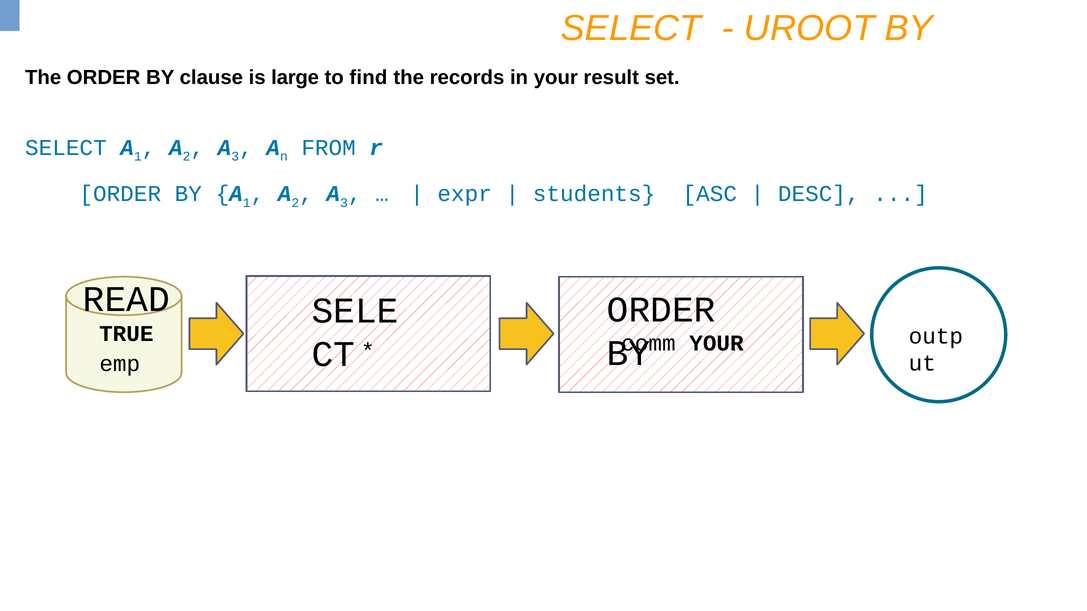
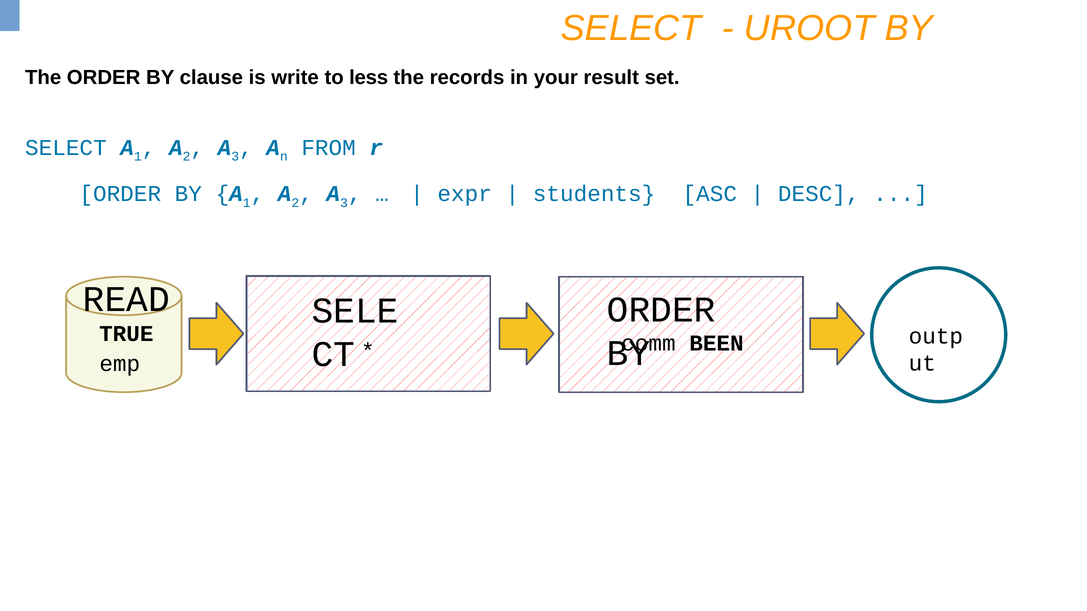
large: large -> write (295, 78)
find: find -> less (369, 78)
YOUR: YOUR -> BEEN (716, 344)
